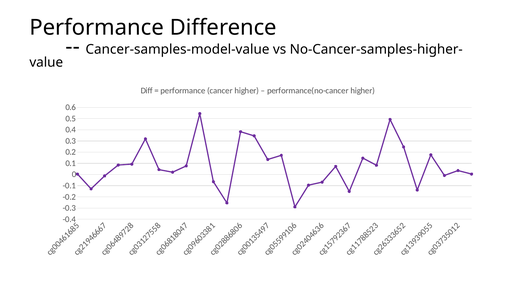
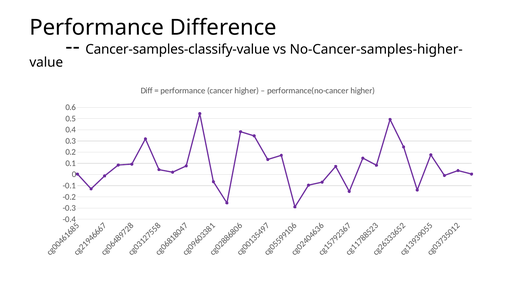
Cancer-samples-model-value: Cancer-samples-model-value -> Cancer-samples-classify-value (178, 49)
